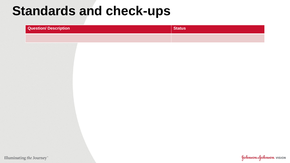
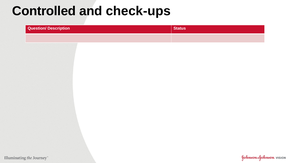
Standards: Standards -> Controlled (44, 11)
